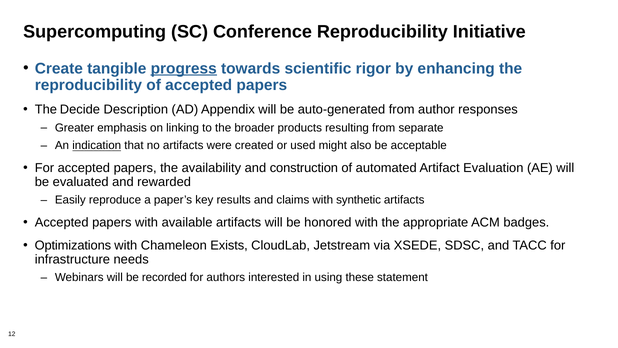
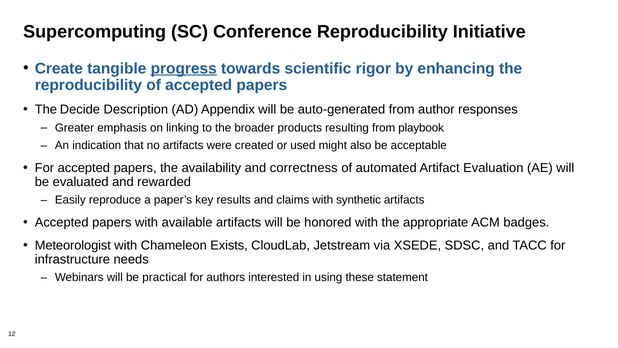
separate: separate -> playbook (421, 128)
indication underline: present -> none (97, 146)
construction: construction -> correctness (304, 168)
Optimizations: Optimizations -> Meteorologist (73, 245)
recorded: recorded -> practical (164, 277)
